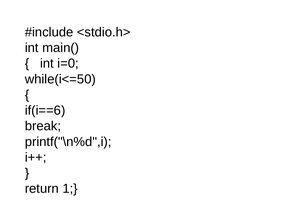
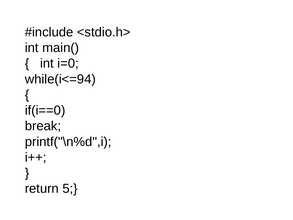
while(i<=50: while(i<=50 -> while(i<=94 (60, 79)
if(i==6: if(i==6 -> if(i==0 (45, 110)
1: 1 -> 5 (70, 188)
